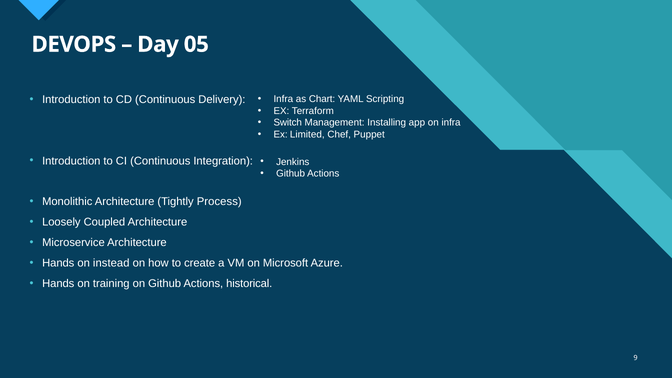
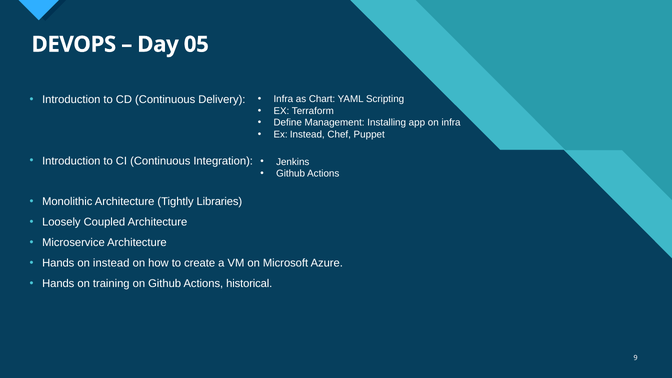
Switch: Switch -> Define (288, 123)
Ex Limited: Limited -> Instead (307, 134)
Process: Process -> Libraries (219, 202)
